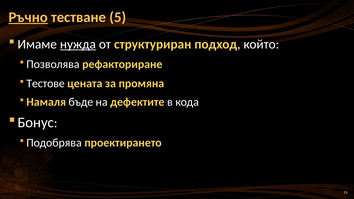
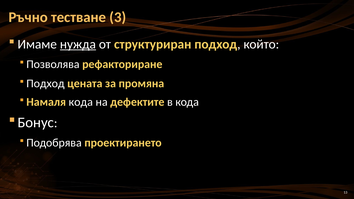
Ръчно underline: present -> none (28, 17)
5: 5 -> 3 (118, 17)
Тестове: Тестове -> Подход (45, 84)
Намаля бъде: бъде -> кода (81, 102)
